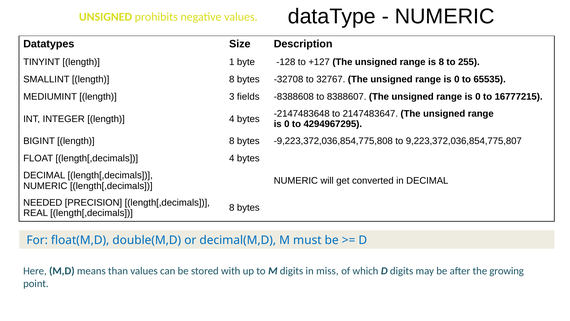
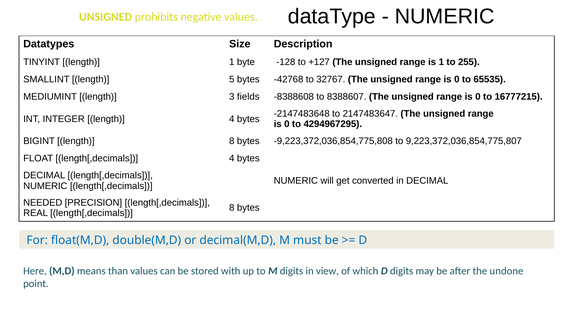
is 8: 8 -> 1 (441, 62)
SMALLINT length 8: 8 -> 5 (232, 79)
-32708: -32708 -> -42768 (289, 79)
miss: miss -> view (327, 271)
growing: growing -> undone (507, 271)
